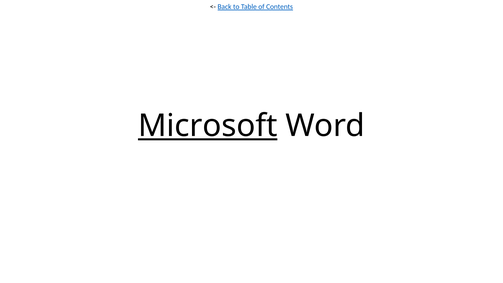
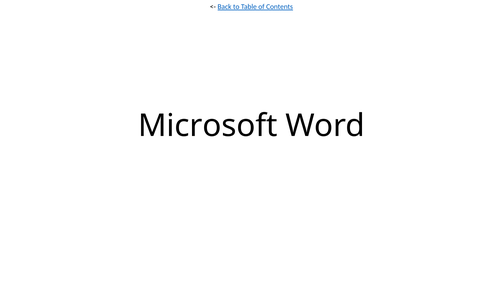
Microsoft underline: present -> none (208, 126)
